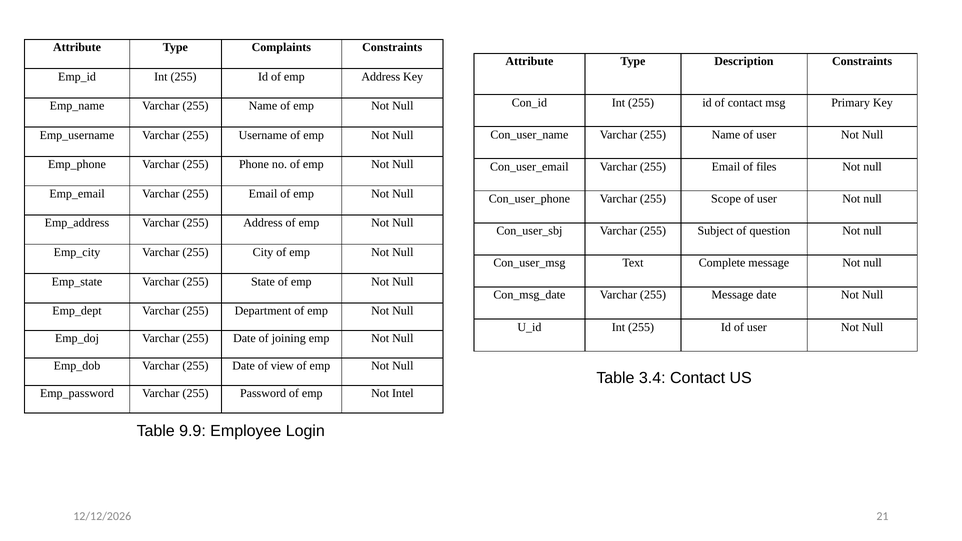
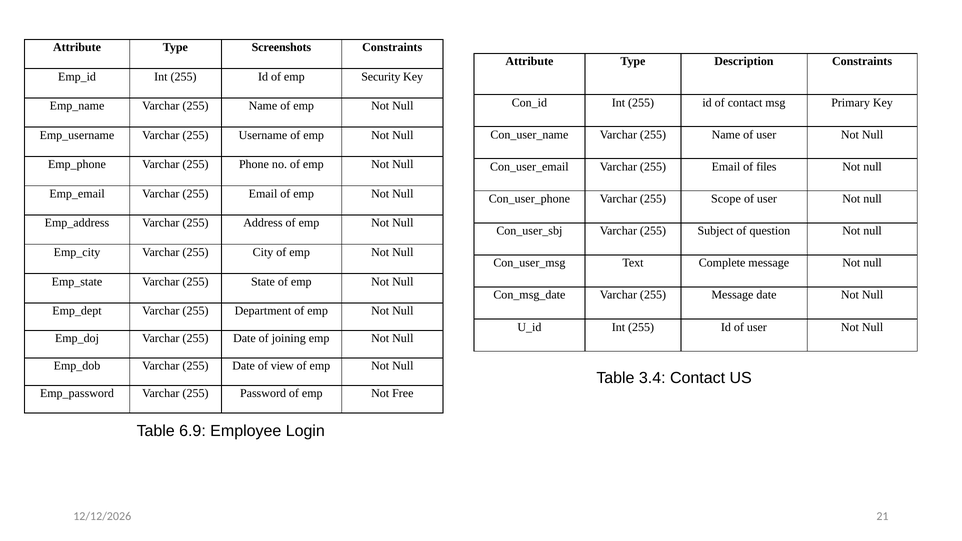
Complaints: Complaints -> Screenshots (281, 47)
emp Address: Address -> Security (381, 77)
Intel: Intel -> Free (403, 393)
9.9: 9.9 -> 6.9 (192, 431)
